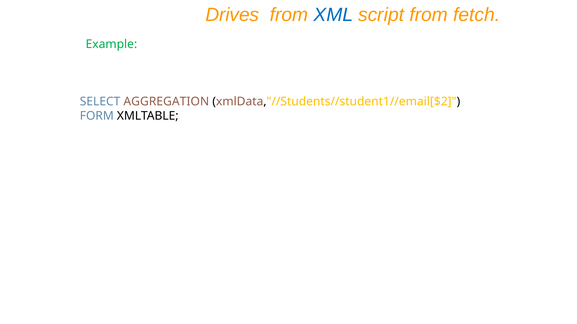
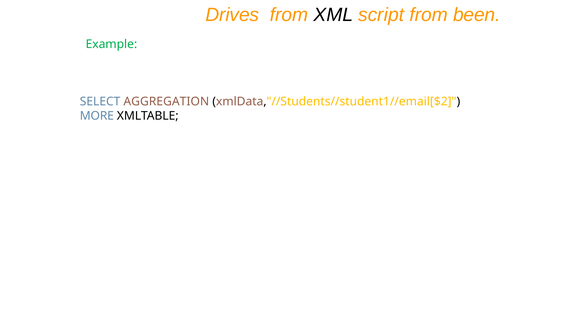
XML colour: blue -> black (333, 15)
fetch: fetch -> been (477, 15)
FORM: FORM -> MORE (97, 116)
